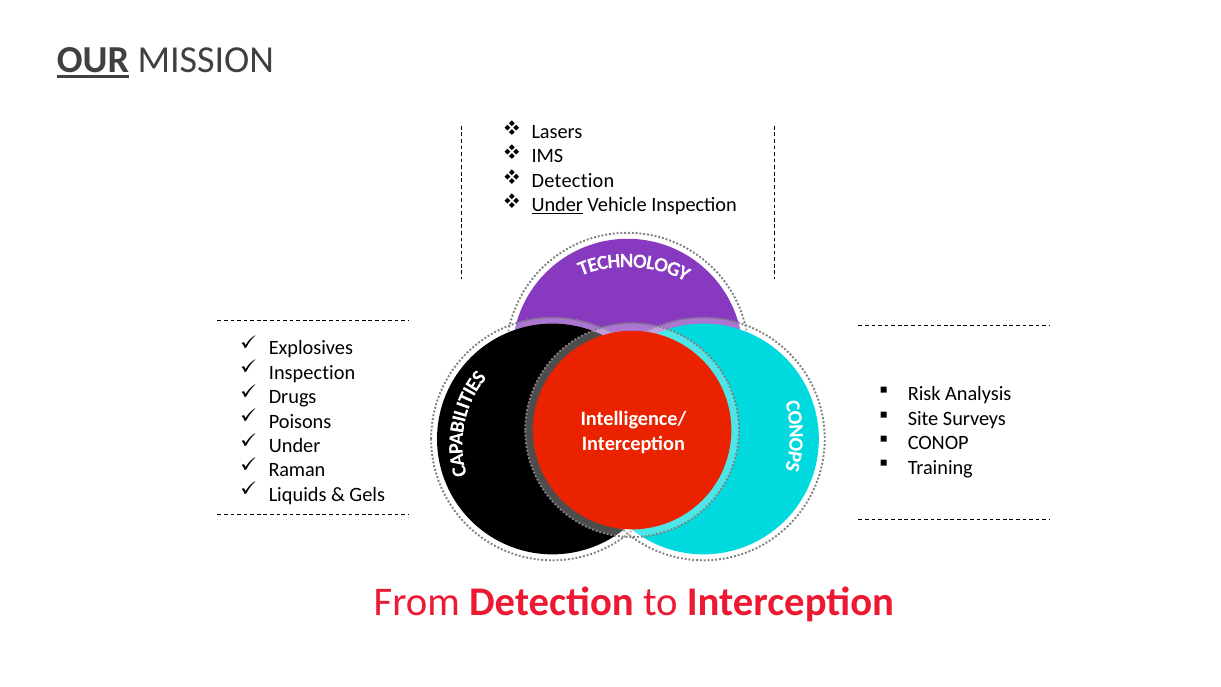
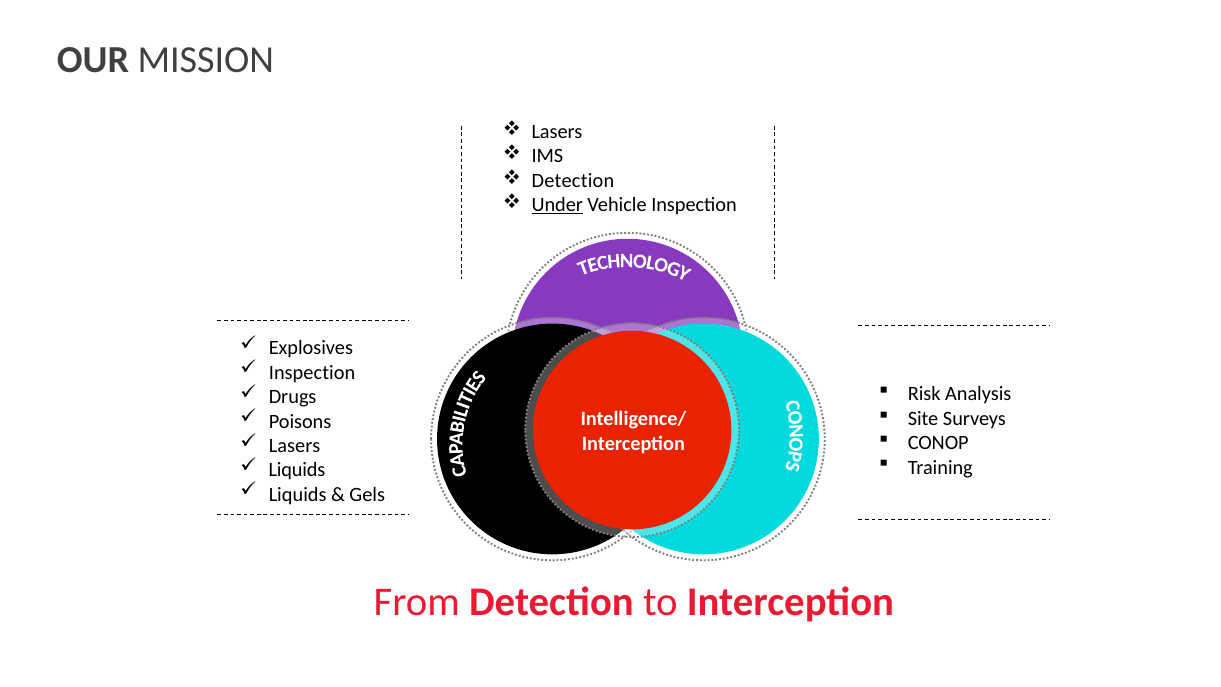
OUR underline: present -> none (93, 60)
Under: Under -> Lasers (295, 446)
Raman: Raman -> Liquids (297, 470)
